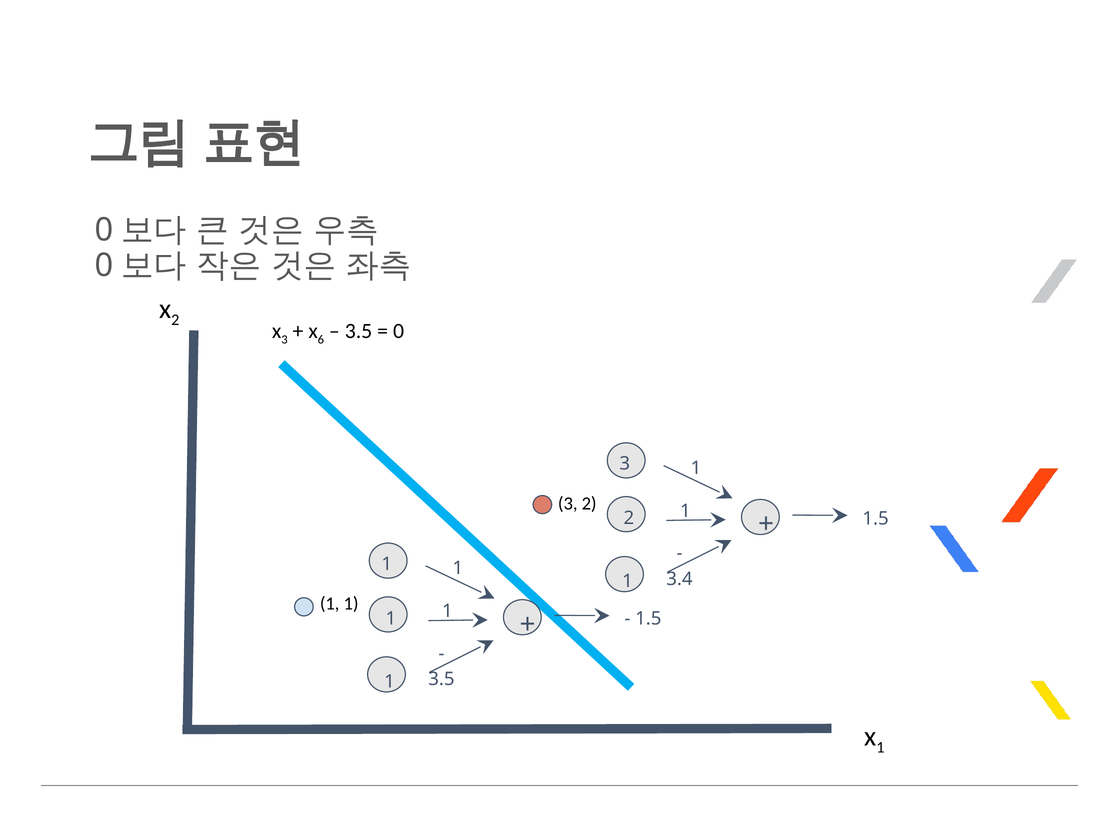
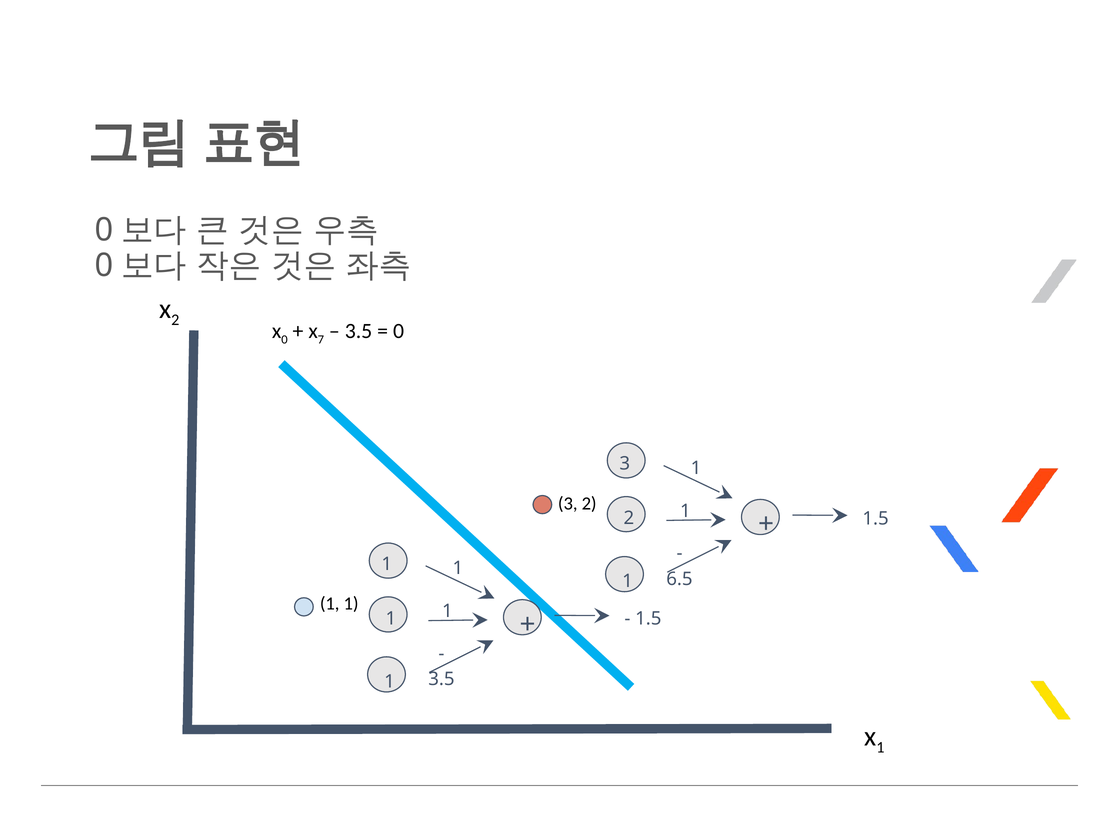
3: 3 -> 0 (285, 340)
6: 6 -> 7 (321, 340)
3.4: 3.4 -> 6.5 (679, 579)
